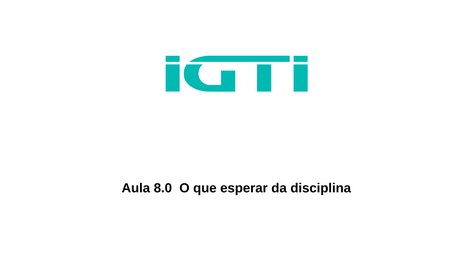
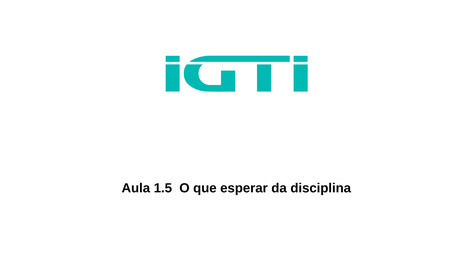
8.0: 8.0 -> 1.5 (163, 188)
